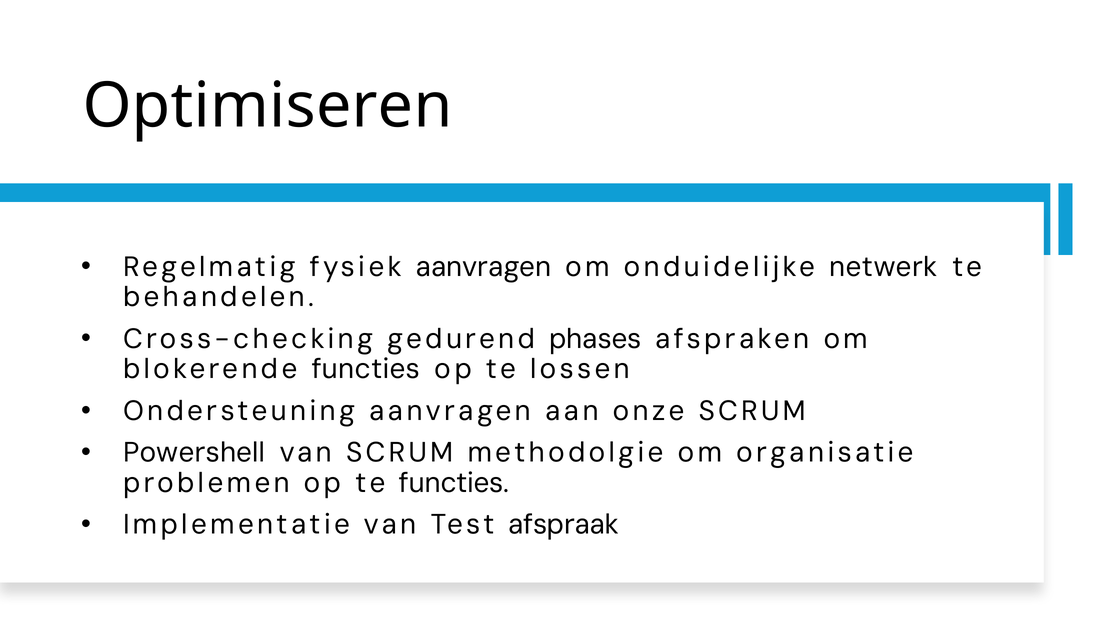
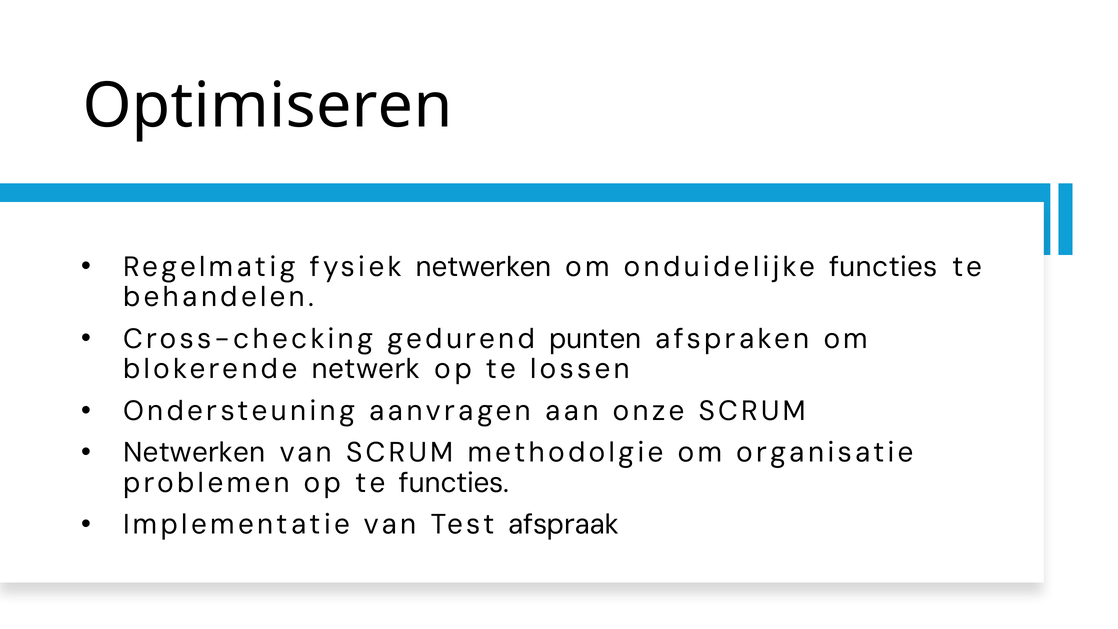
fysiek aanvragen: aanvragen -> netwerken (484, 267)
onduidelijke netwerk: netwerk -> functies (883, 267)
phases: phases -> punten (595, 339)
blokerende functies: functies -> netwerk (366, 369)
Powershell: Powershell -> Netwerken (194, 453)
